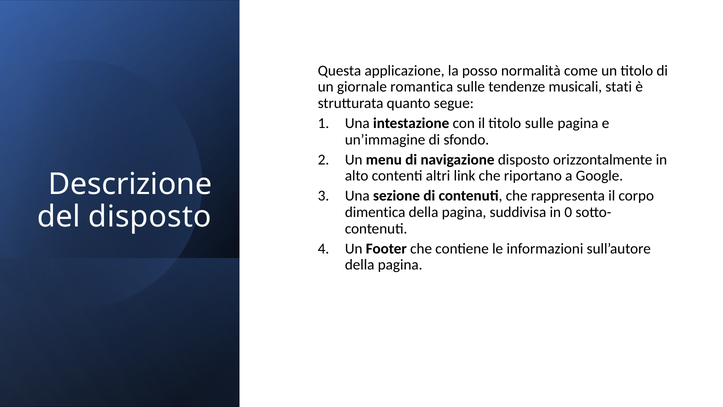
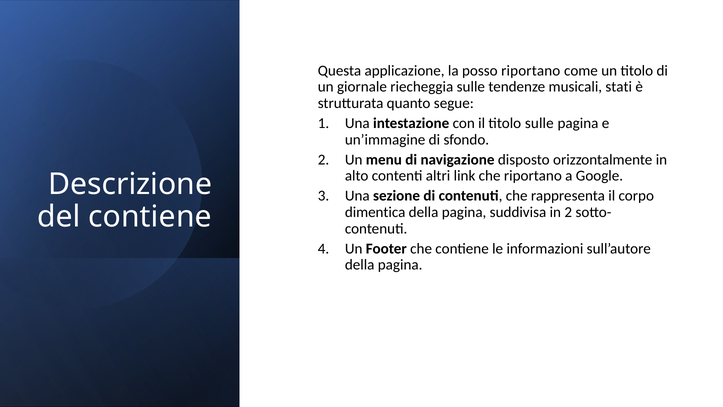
posso normalità: normalità -> riportano (531, 71)
romantica: romantica -> riecheggia (422, 87)
in 0: 0 -> 2 (568, 212)
del disposto: disposto -> contiene (150, 217)
